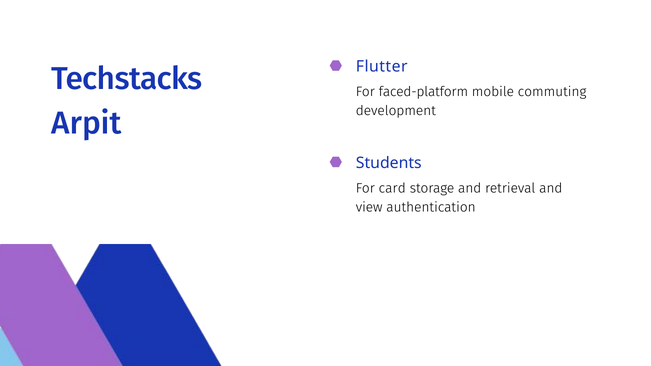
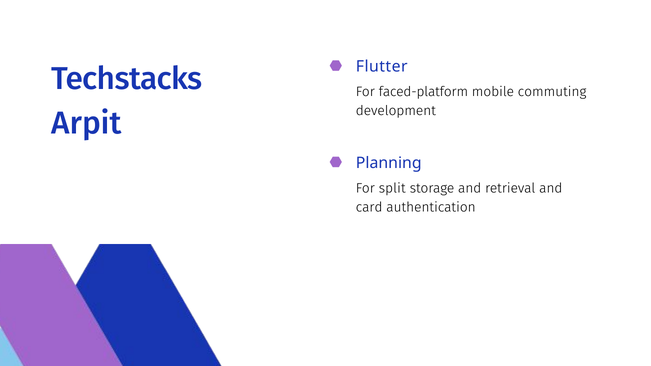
Students: Students -> Planning (389, 163)
card: card -> split (392, 188)
view: view -> card (369, 207)
